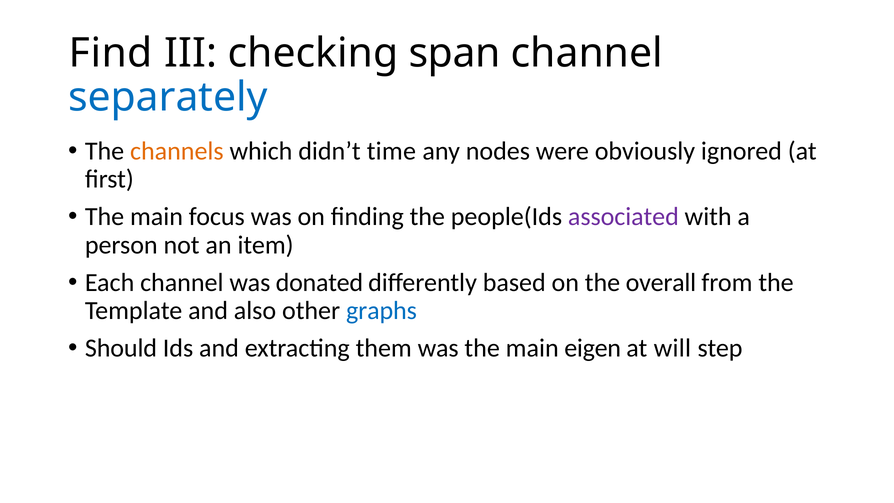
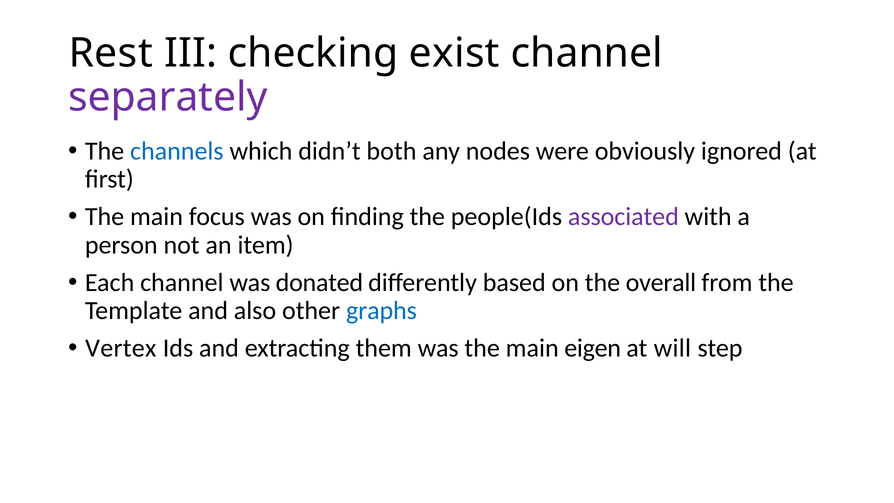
Find: Find -> Rest (111, 53)
span: span -> exist (454, 53)
separately colour: blue -> purple (168, 97)
channels colour: orange -> blue (177, 151)
time: time -> both (391, 151)
Should: Should -> Vertex (121, 348)
